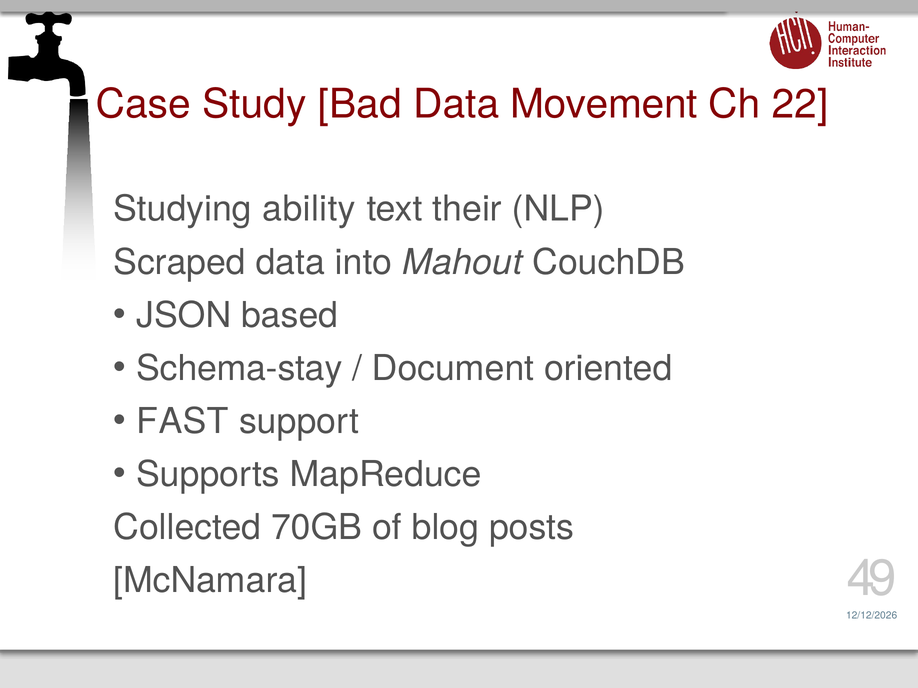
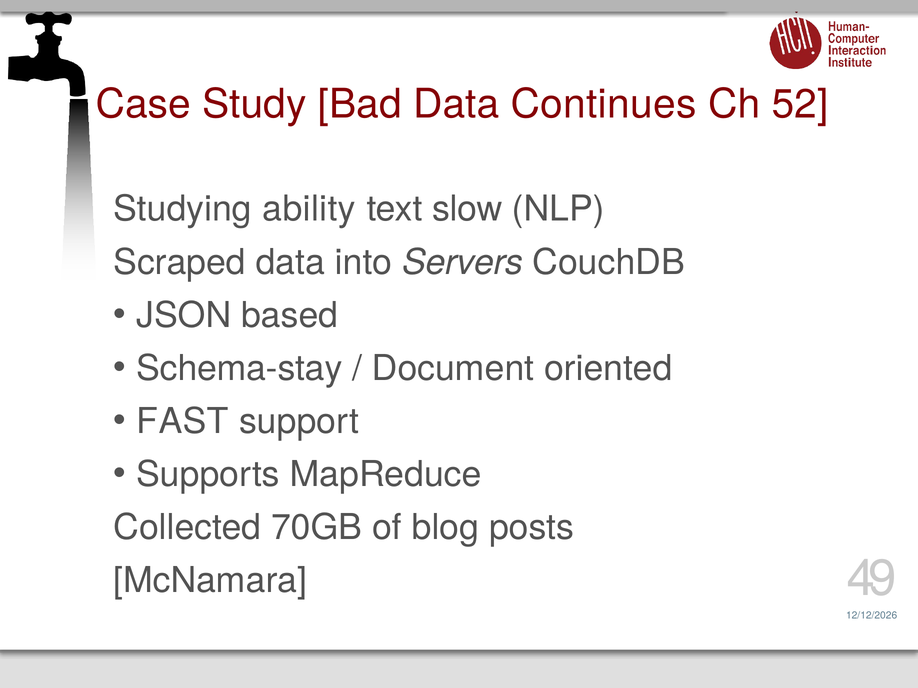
Movement: Movement -> Continues (604, 104)
22: 22 -> 52 (800, 104)
their: their -> slow (467, 209)
Mahout: Mahout -> Servers (463, 262)
